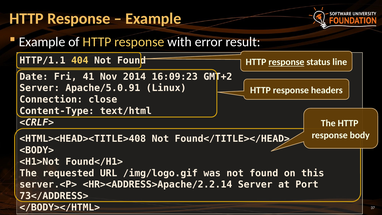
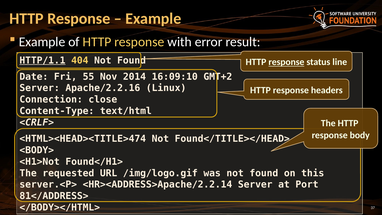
HTTP/1.1 underline: none -> present (42, 60)
41: 41 -> 55 (88, 77)
16:09:23: 16:09:23 -> 16:09:10 (175, 77)
Apache/5.0.91: Apache/5.0.91 -> Apache/2.2.16 (103, 88)
<HTML><HEAD><TITLE>408: <HTML><HEAD><TITLE>408 -> <HTML><HEAD><TITLE>474 (83, 139)
73</ADDRESS>: 73</ADDRESS> -> 81</ADDRESS> (54, 196)
